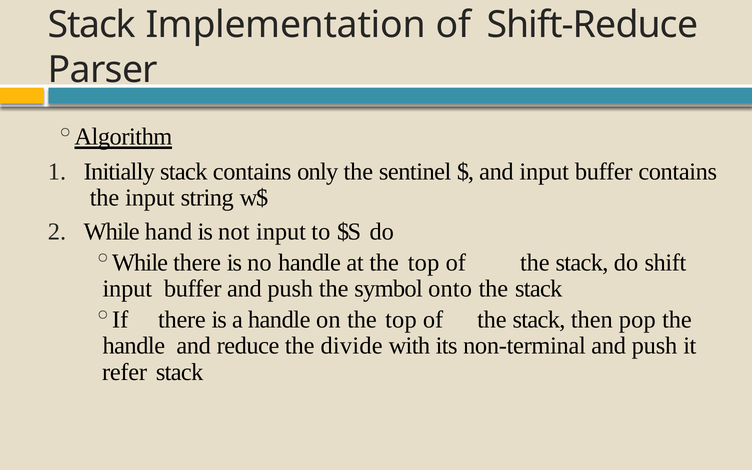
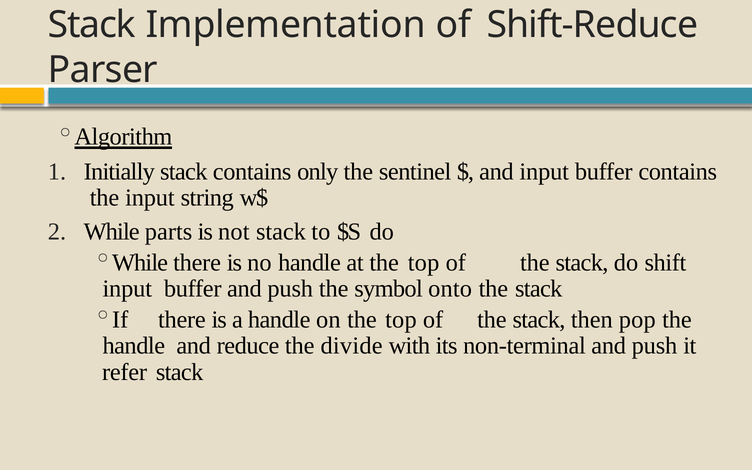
hand: hand -> parts (169, 232)
not input: input -> stack (281, 232)
